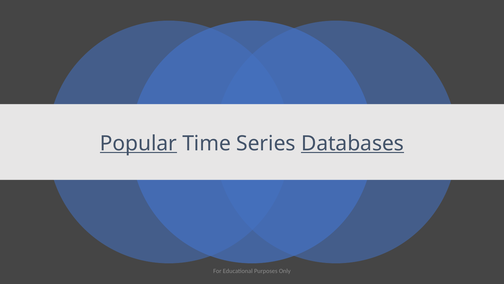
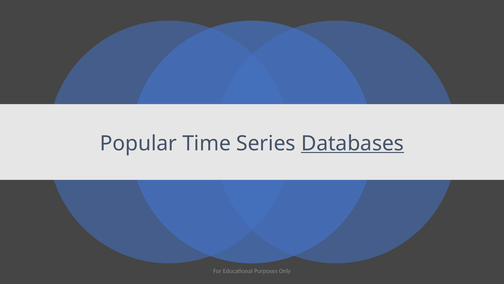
Popular underline: present -> none (138, 143)
